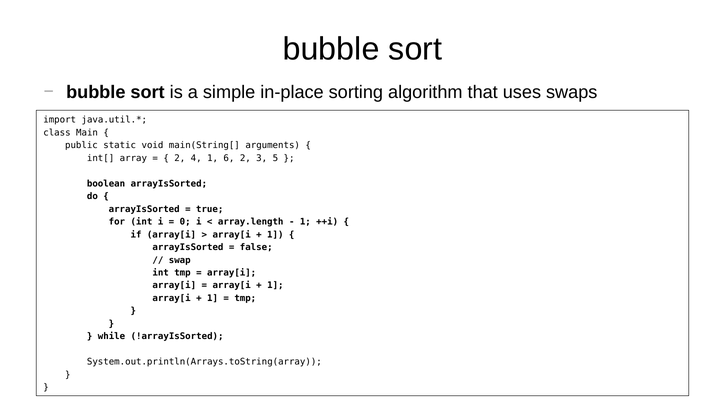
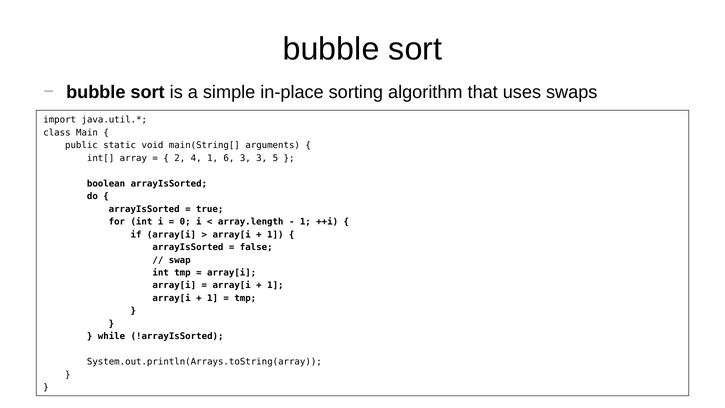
6 2: 2 -> 3 (245, 158)
